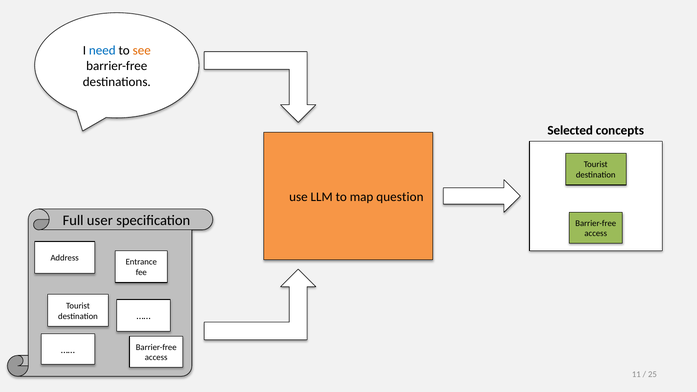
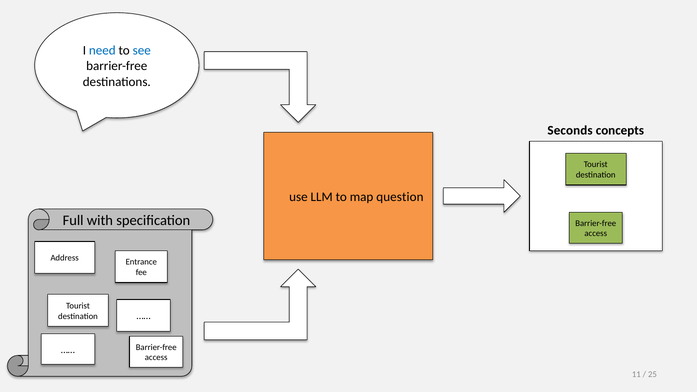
see colour: orange -> blue (142, 51)
Selected: Selected -> Seconds (570, 131)
user: user -> with (100, 221)
